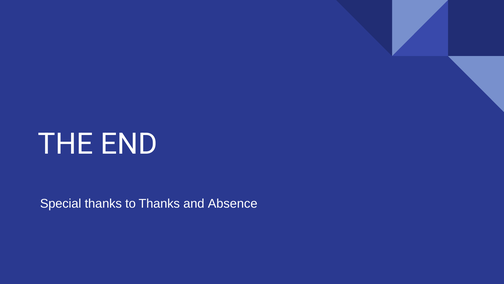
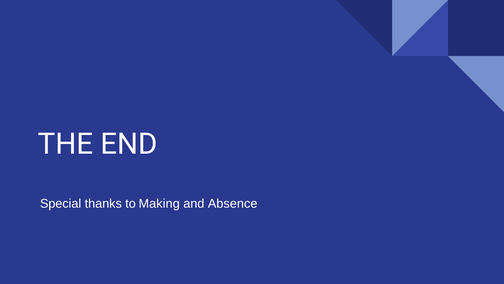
to Thanks: Thanks -> Making (159, 203)
